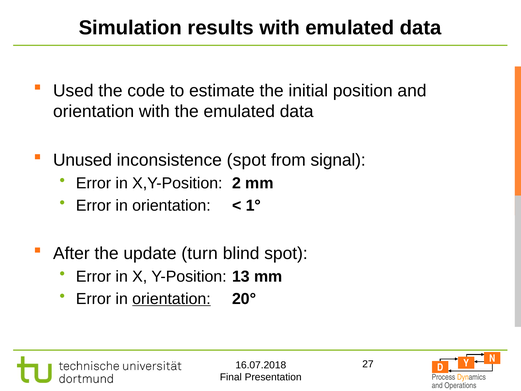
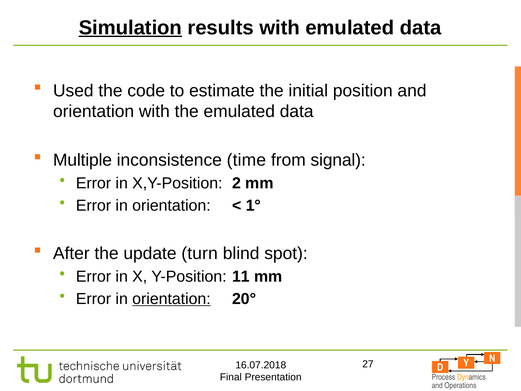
Simulation underline: none -> present (130, 28)
Unused: Unused -> Multiple (83, 160)
inconsistence spot: spot -> time (246, 160)
13: 13 -> 11 (241, 276)
